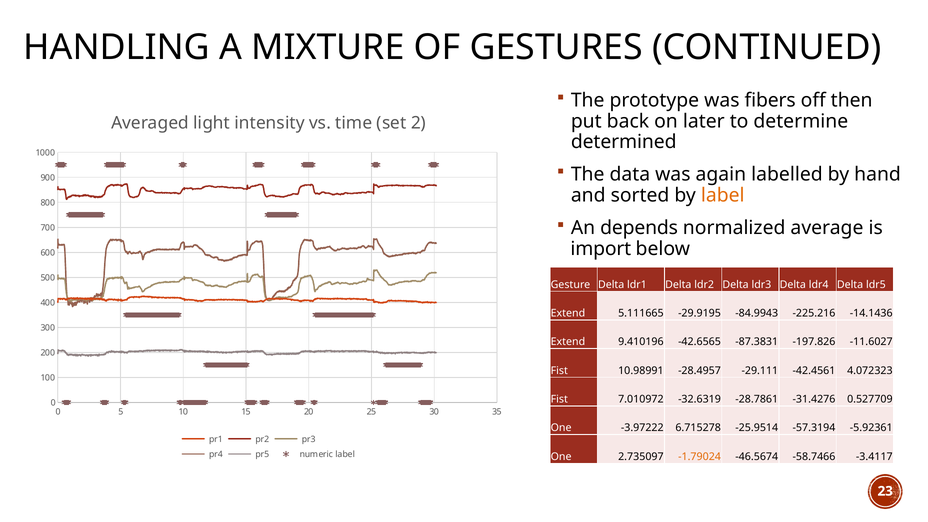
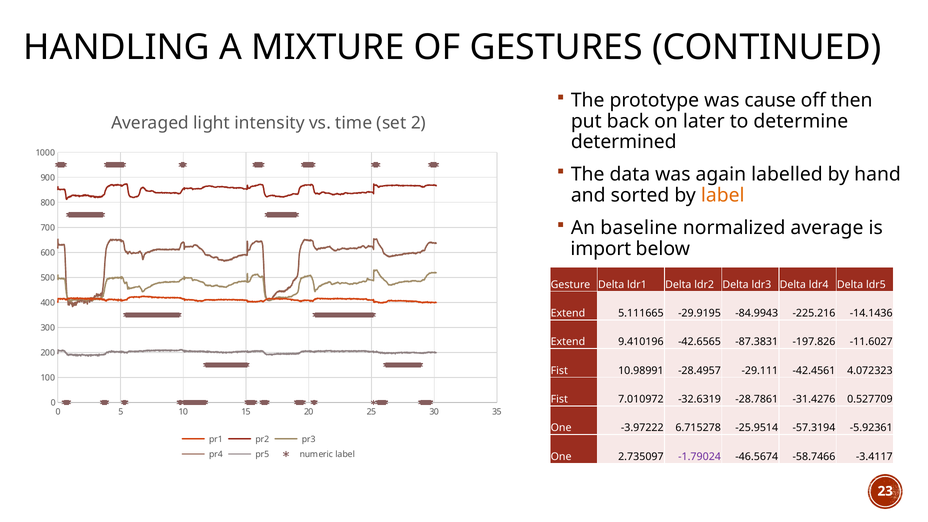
fibers: fibers -> cause (770, 100)
depends: depends -> baseline (639, 228)
-1.79024 colour: orange -> purple (700, 457)
